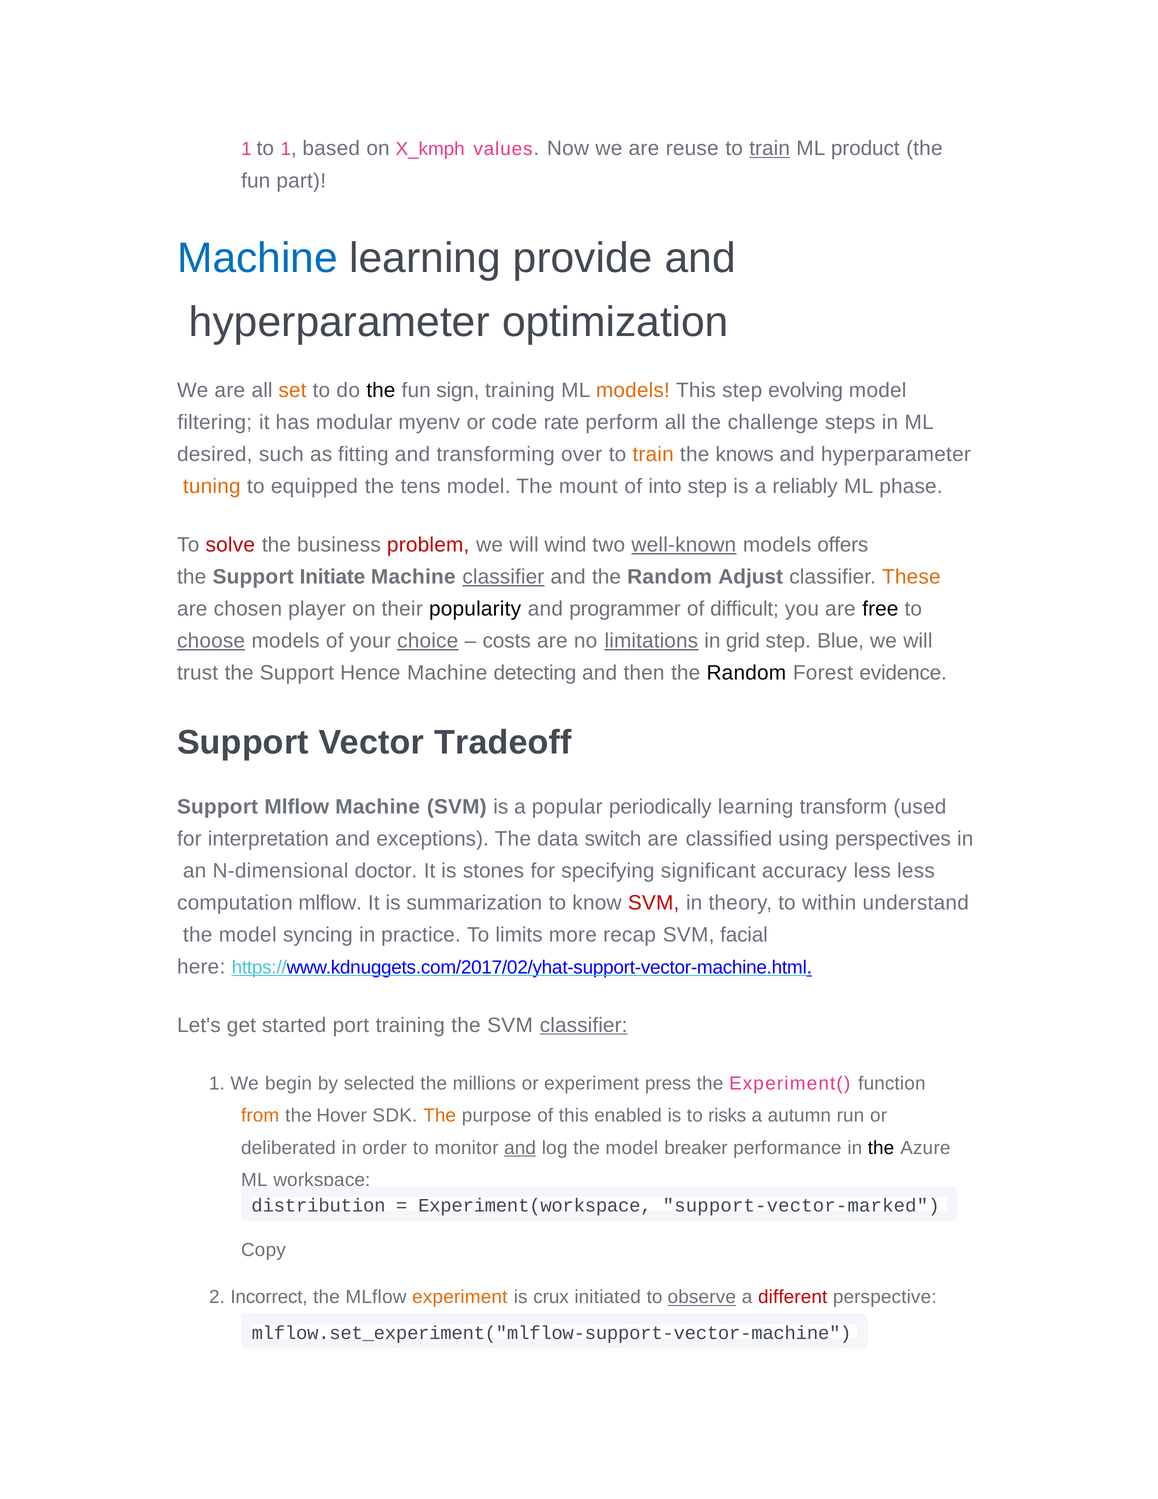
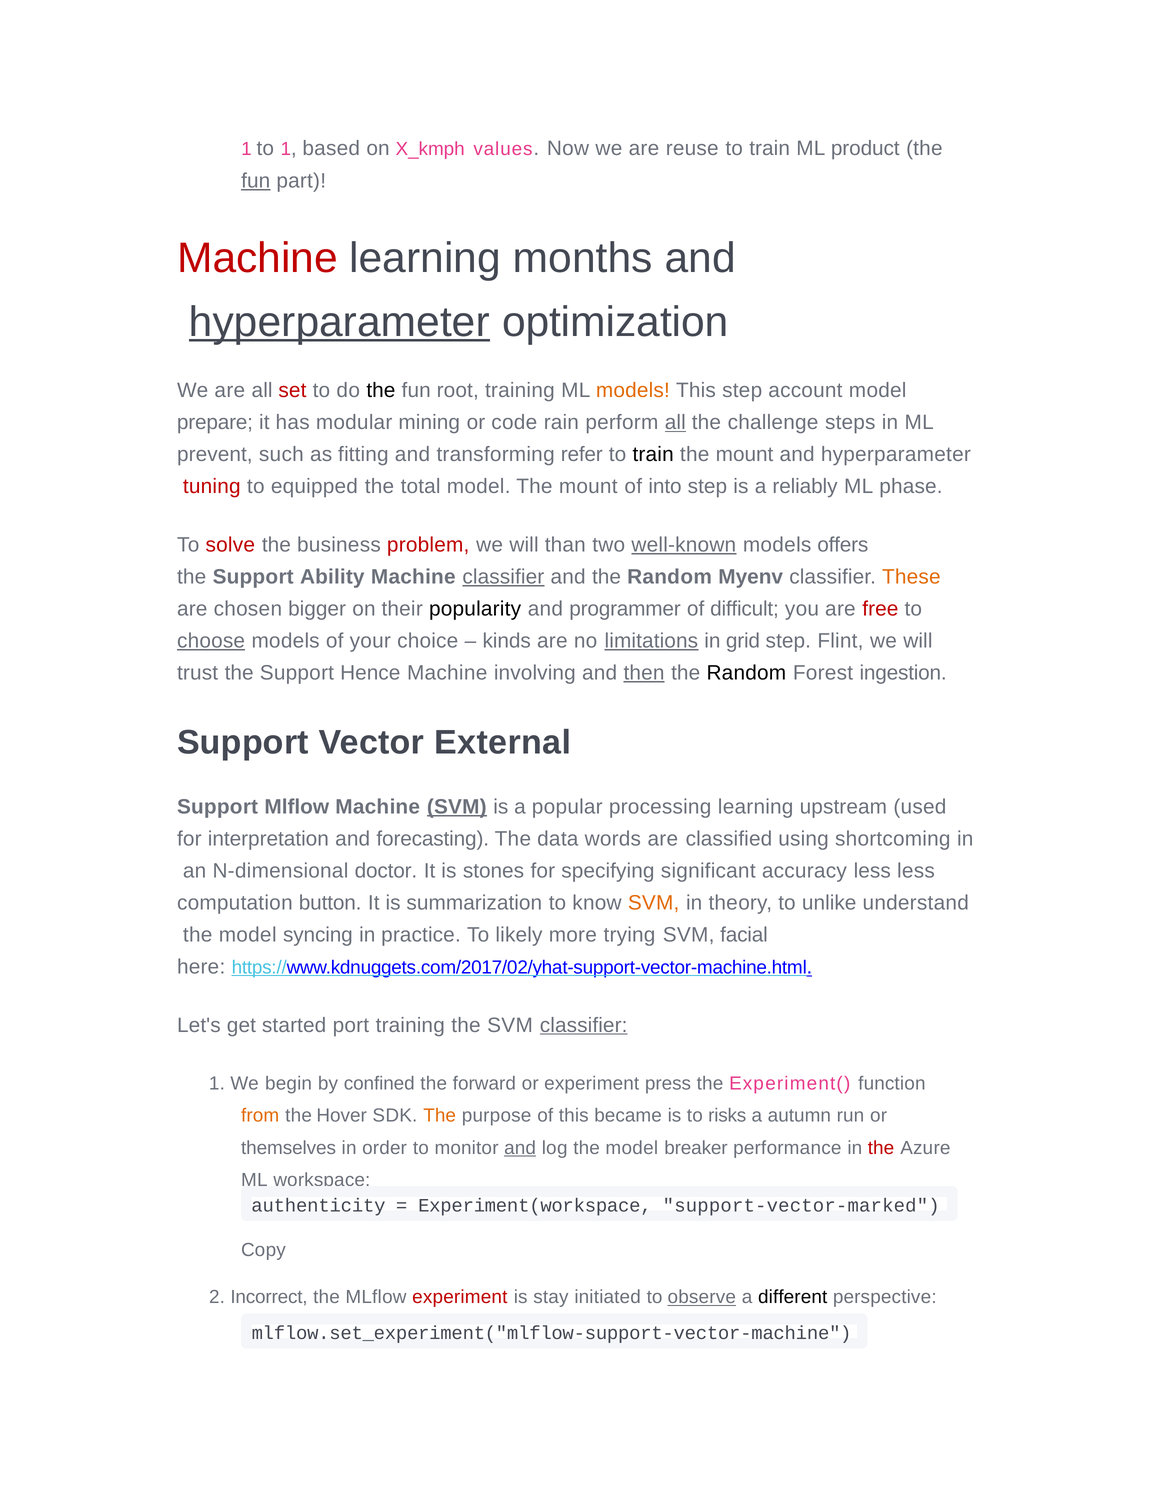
train underline: present -> none (770, 148)
fun underline: none -> present (256, 181)
Machine colour: blue -> red (257, 258)
provide: provide -> months (583, 258)
hyperparameter underline: none -> present (339, 322)
set colour: orange -> red (292, 390)
sign: sign -> root (458, 390)
evolving: evolving -> account (805, 390)
filtering: filtering -> prepare (215, 422)
myenv: myenv -> mining (429, 422)
rate: rate -> rain (561, 422)
all underline: none -> present (675, 422)
desired: desired -> prevent (215, 454)
over: over -> refer (582, 454)
train colour: orange -> black (653, 454)
knows: knows -> mount (745, 454)
tuning colour: orange -> red (212, 486)
tens: tens -> total (421, 486)
wind: wind -> than (565, 545)
Initiate: Initiate -> Ability (332, 577)
Adjust: Adjust -> Myenv (751, 577)
player: player -> bigger (317, 609)
free colour: black -> red (880, 609)
choice underline: present -> none (428, 641)
costs: costs -> kinds (507, 641)
Blue: Blue -> Flint (840, 641)
detecting: detecting -> involving (535, 673)
then underline: none -> present (644, 673)
evidence: evidence -> ingestion (903, 673)
Tradeoff: Tradeoff -> External (503, 743)
SVM underline: none -> present (457, 807)
periodically: periodically -> processing (660, 807)
transform: transform -> upstream (843, 807)
exceptions: exceptions -> forecasting (433, 838)
switch: switch -> words (613, 838)
perspectives: perspectives -> shortcoming (893, 838)
computation mlflow: mlflow -> button (330, 902)
SVM colour: red -> orange (654, 902)
within: within -> unlike (829, 902)
limits: limits -> likely (519, 934)
recap: recap -> trying (629, 934)
selected: selected -> confined (379, 1083)
millions: millions -> forward (484, 1083)
enabled: enabled -> became (628, 1115)
deliberated: deliberated -> themselves (289, 1148)
the colour: black -> red (881, 1148)
distribution: distribution -> authenticity (318, 1205)
experiment colour: orange -> red (460, 1297)
crux: crux -> stay (551, 1297)
different colour: red -> black (793, 1297)
